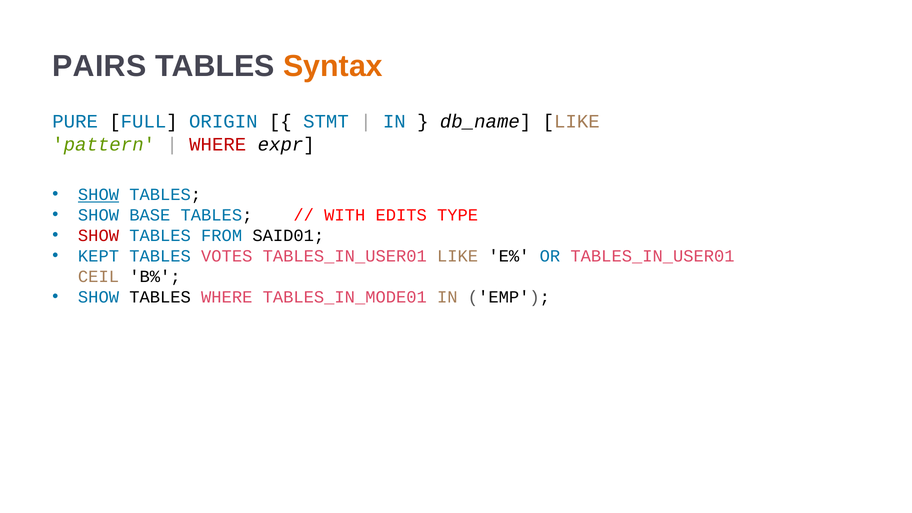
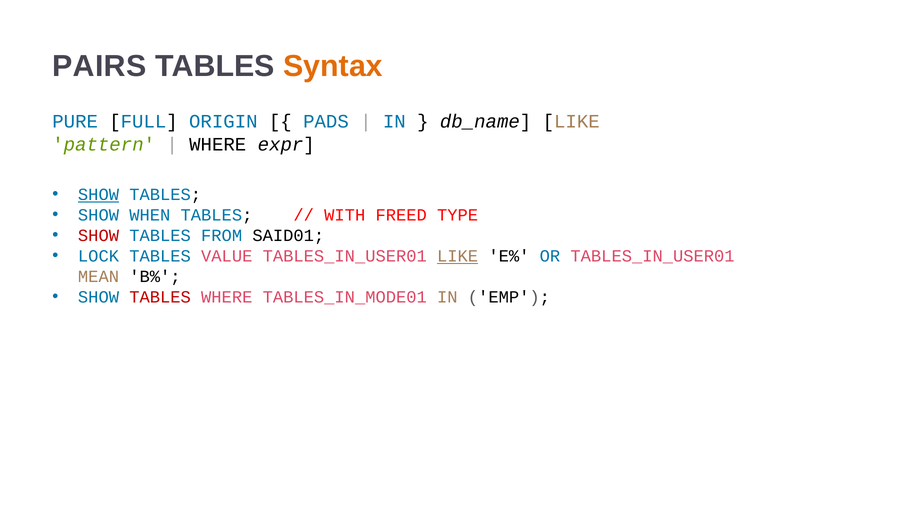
STMT: STMT -> PADS (326, 122)
WHERE colour: red -> black (218, 144)
BASE: BASE -> WHEN (150, 215)
EDITS: EDITS -> FREED (401, 215)
KEPT: KEPT -> LOCK (99, 256)
VOTES: VOTES -> VALUE (227, 256)
LIKE underline: none -> present (458, 256)
CEIL: CEIL -> MEAN (99, 277)
TABLES colour: black -> red (160, 297)
